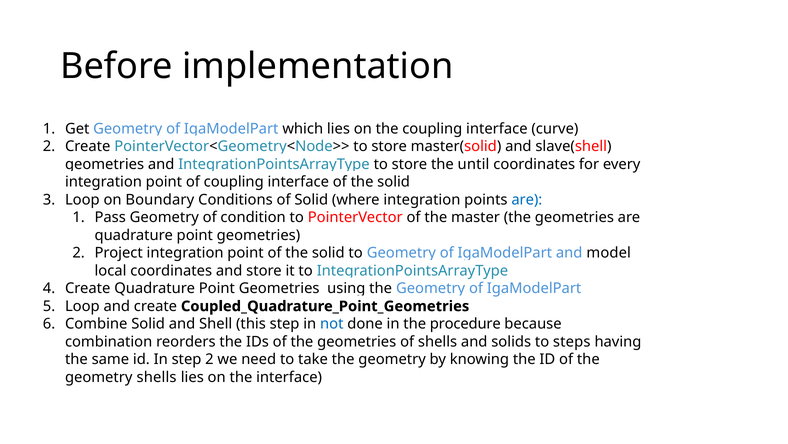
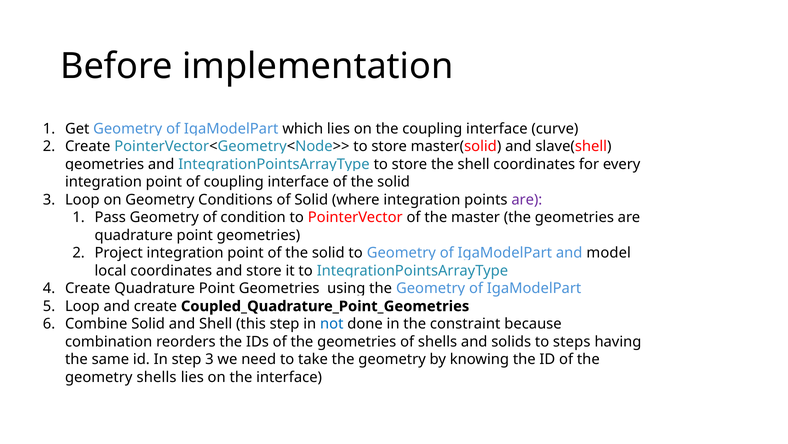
the until: until -> shell (474, 164)
on Boundary: Boundary -> Geometry (160, 199)
are colour: blue -> purple (527, 199)
procedure: procedure -> constraint (465, 324)
step 2: 2 -> 3 (209, 359)
